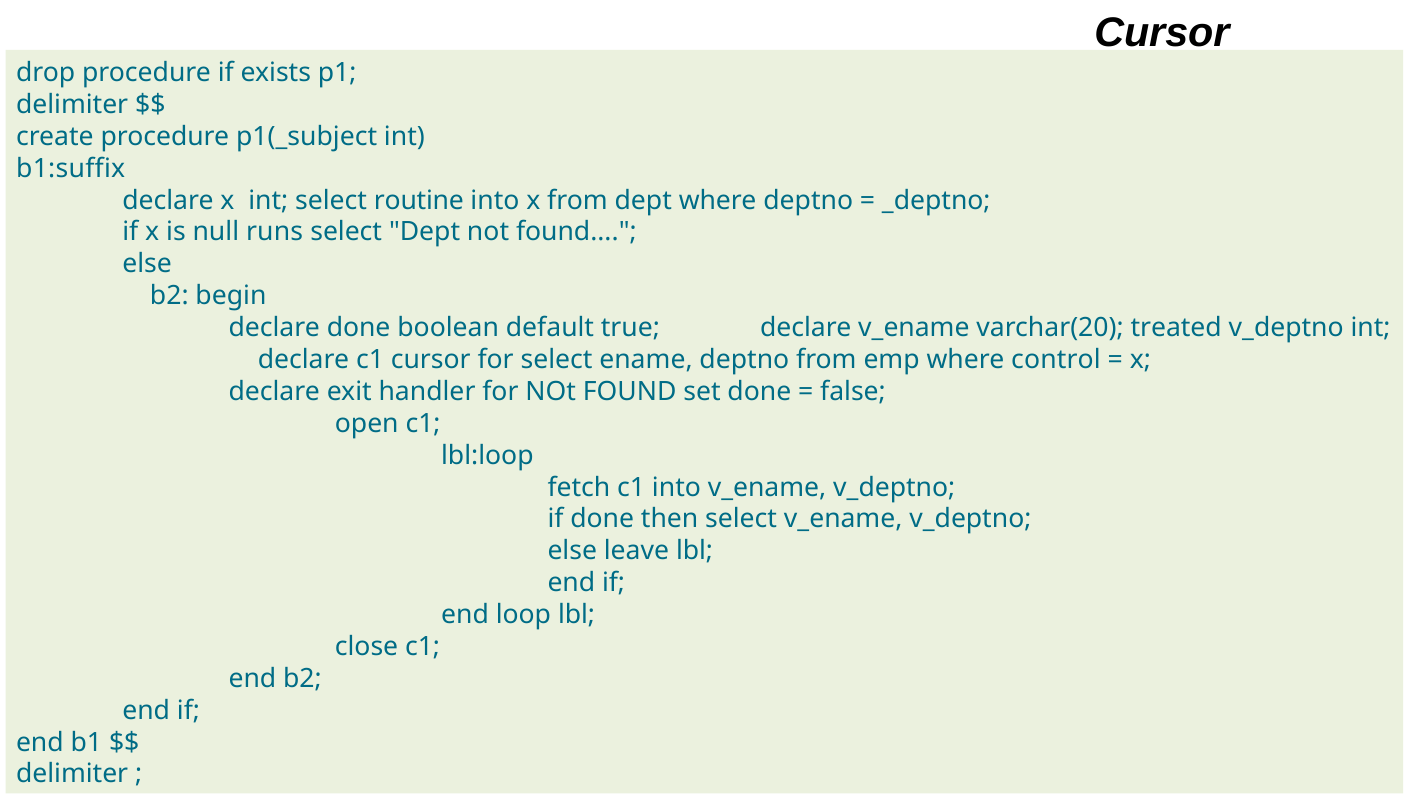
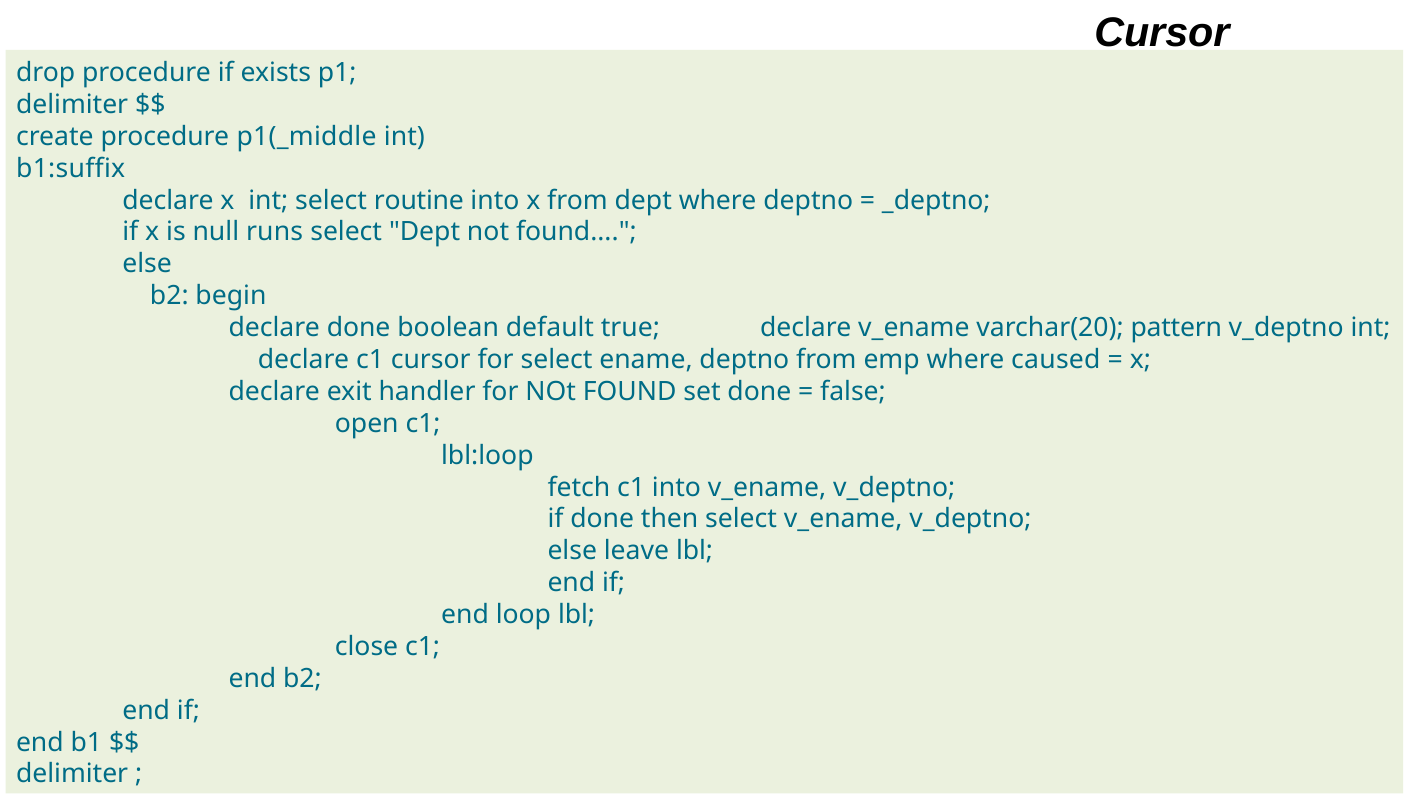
p1(_subject: p1(_subject -> p1(_middle (307, 137)
treated: treated -> pattern (1176, 328)
control: control -> caused (1056, 360)
